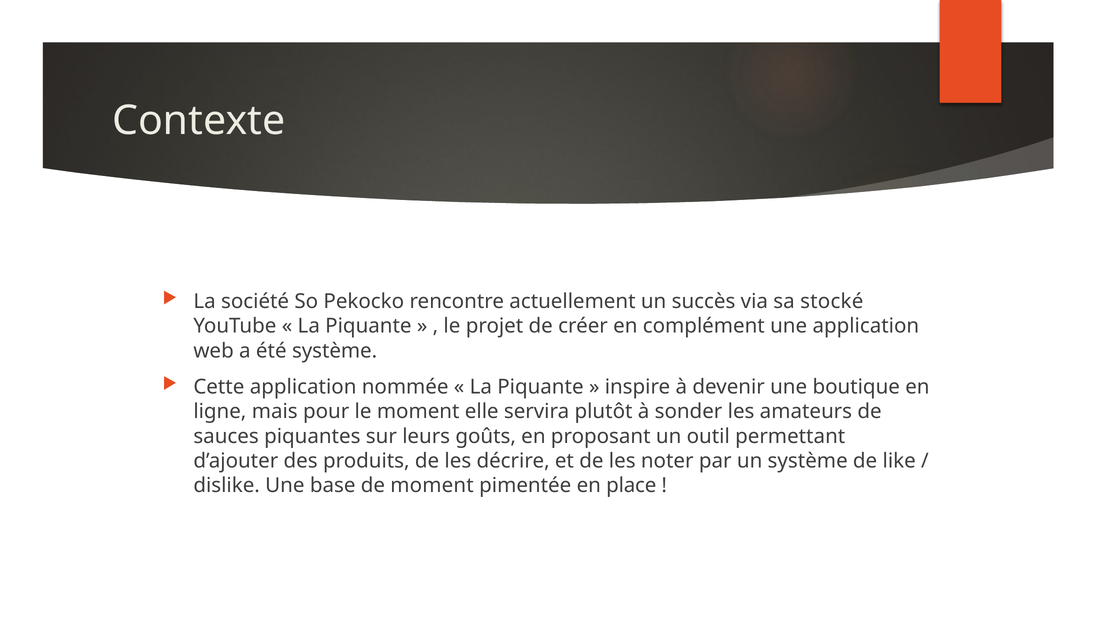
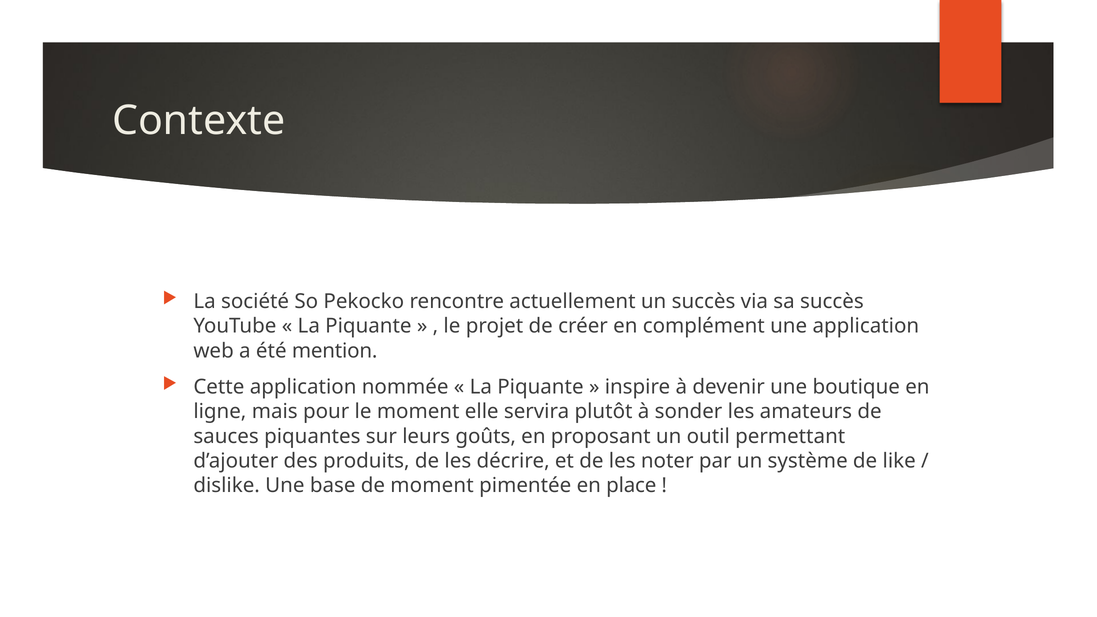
sa stocké: stocké -> succès (832, 301)
été système: système -> mention (335, 351)
